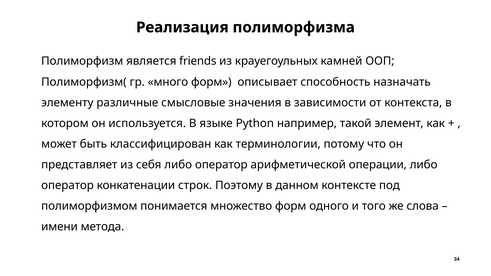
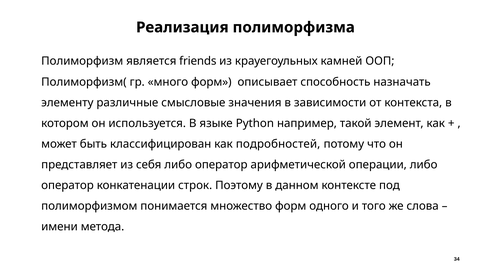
терминологии: терминологии -> подробностей (278, 144)
